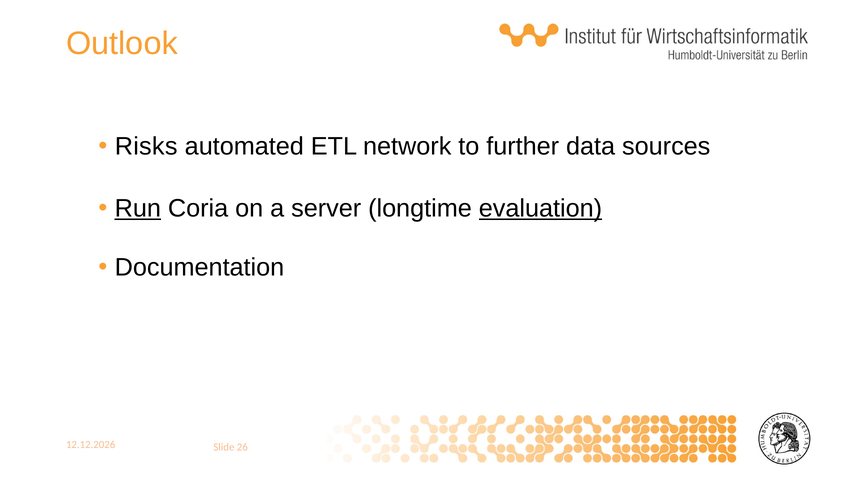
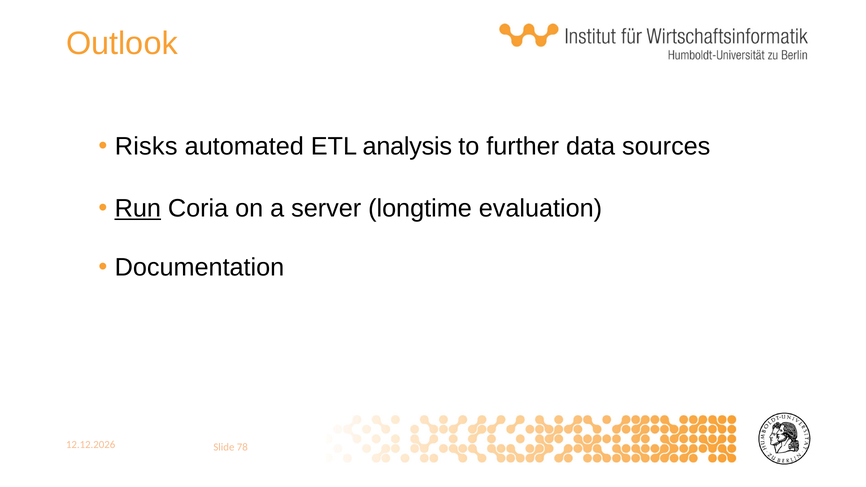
network: network -> analysis (407, 146)
evaluation underline: present -> none (540, 209)
26: 26 -> 78 (242, 447)
